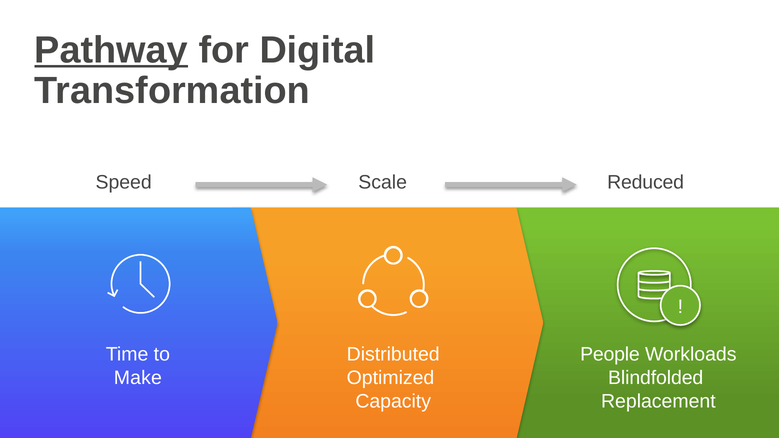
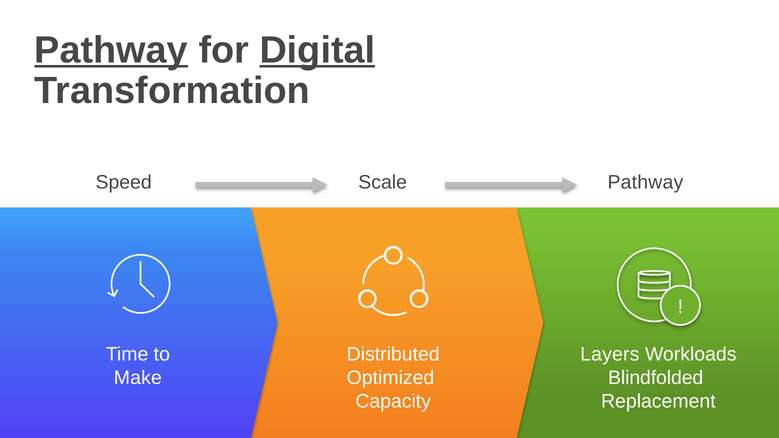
Digital underline: none -> present (317, 50)
Scale Reduced: Reduced -> Pathway (645, 182)
People: People -> Layers (610, 355)
